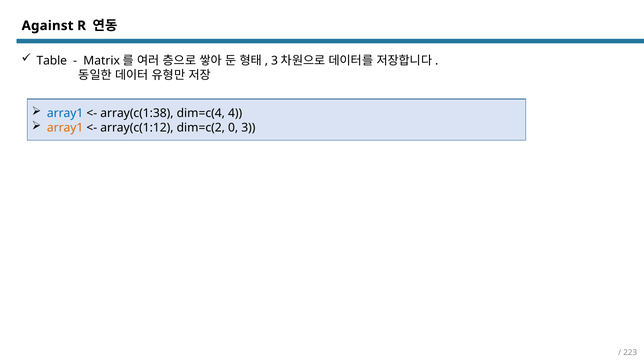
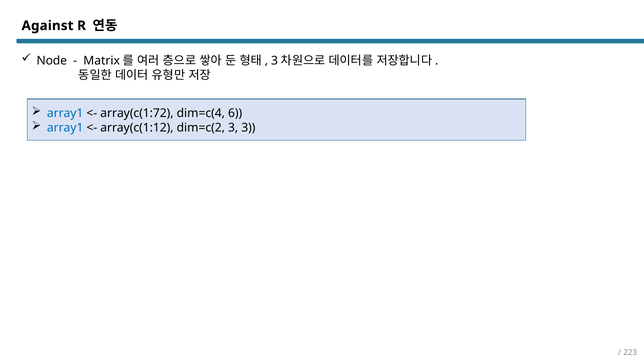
Table: Table -> Node (52, 61)
array(c(1:38: array(c(1:38 -> array(c(1:72 (137, 113)
4: 4 -> 6 (235, 113)
array1 colour: orange -> blue (65, 128)
dim=c(2 0: 0 -> 3 (233, 128)
